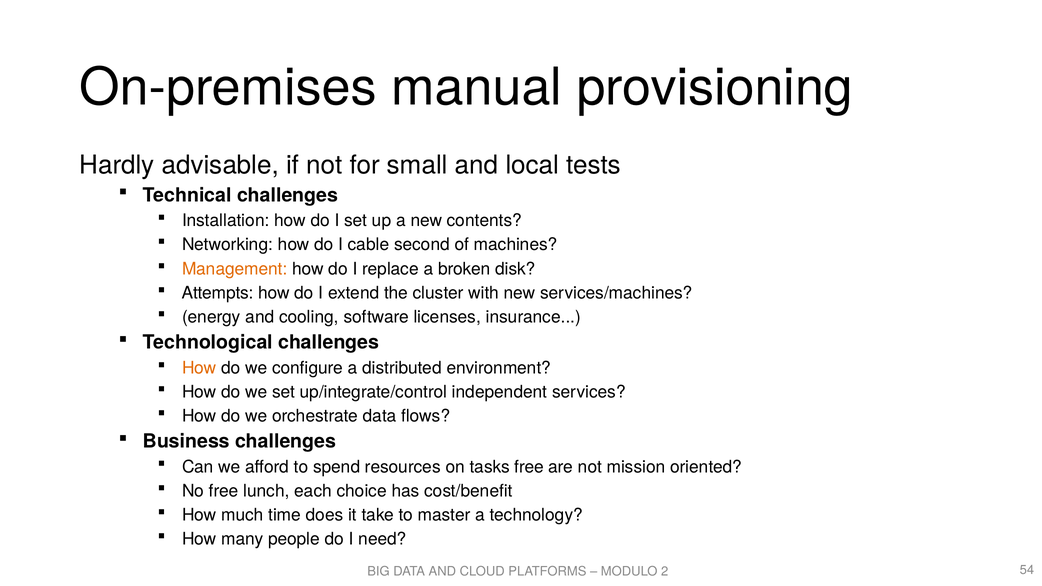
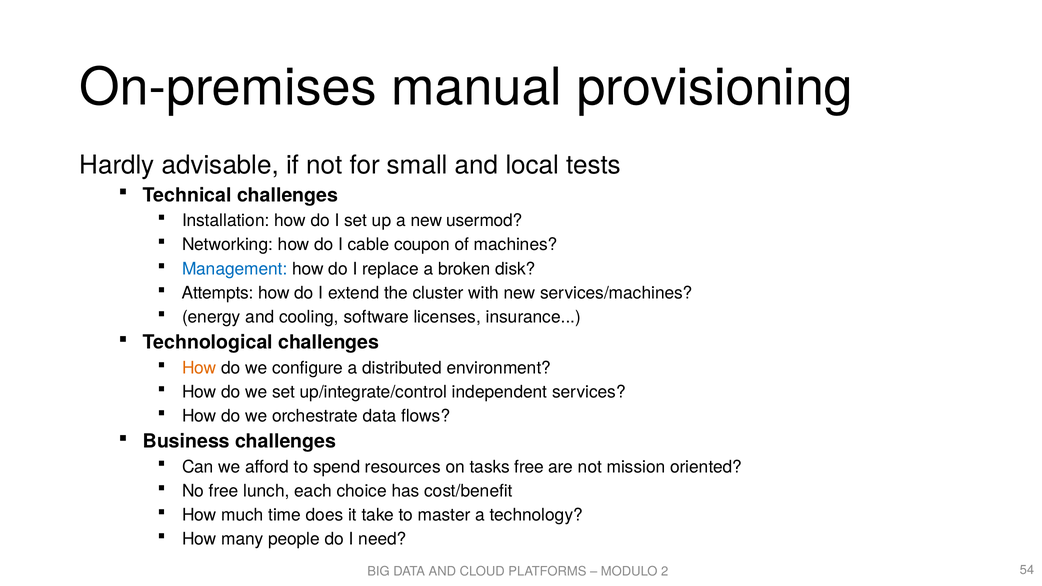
contents: contents -> usermod (484, 221)
second: second -> coupon (422, 245)
Management colour: orange -> blue (235, 269)
